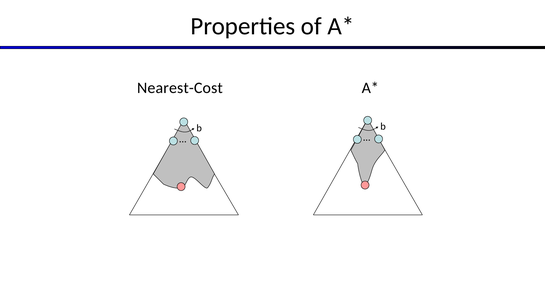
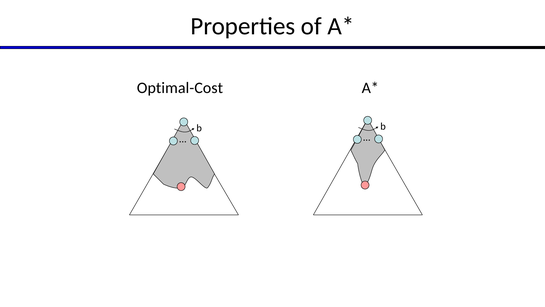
Nearest-Cost: Nearest-Cost -> Optimal-Cost (180, 88)
